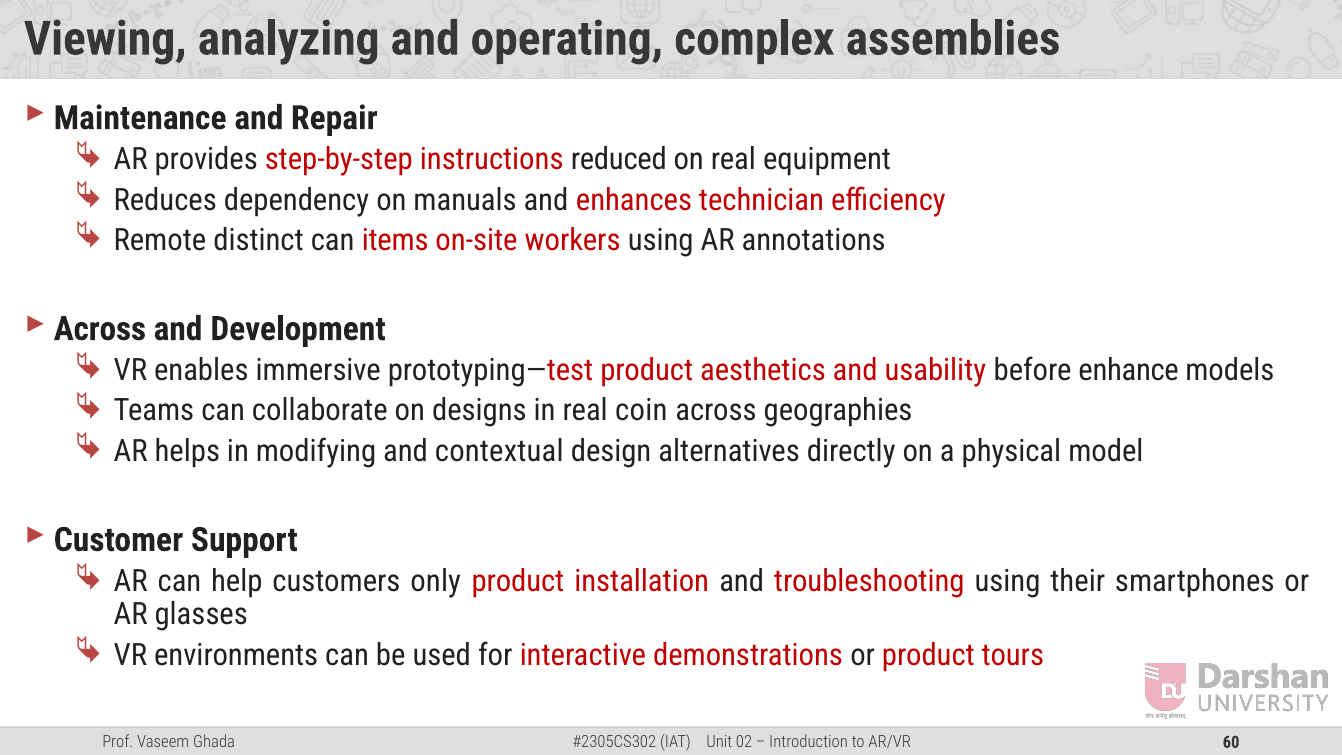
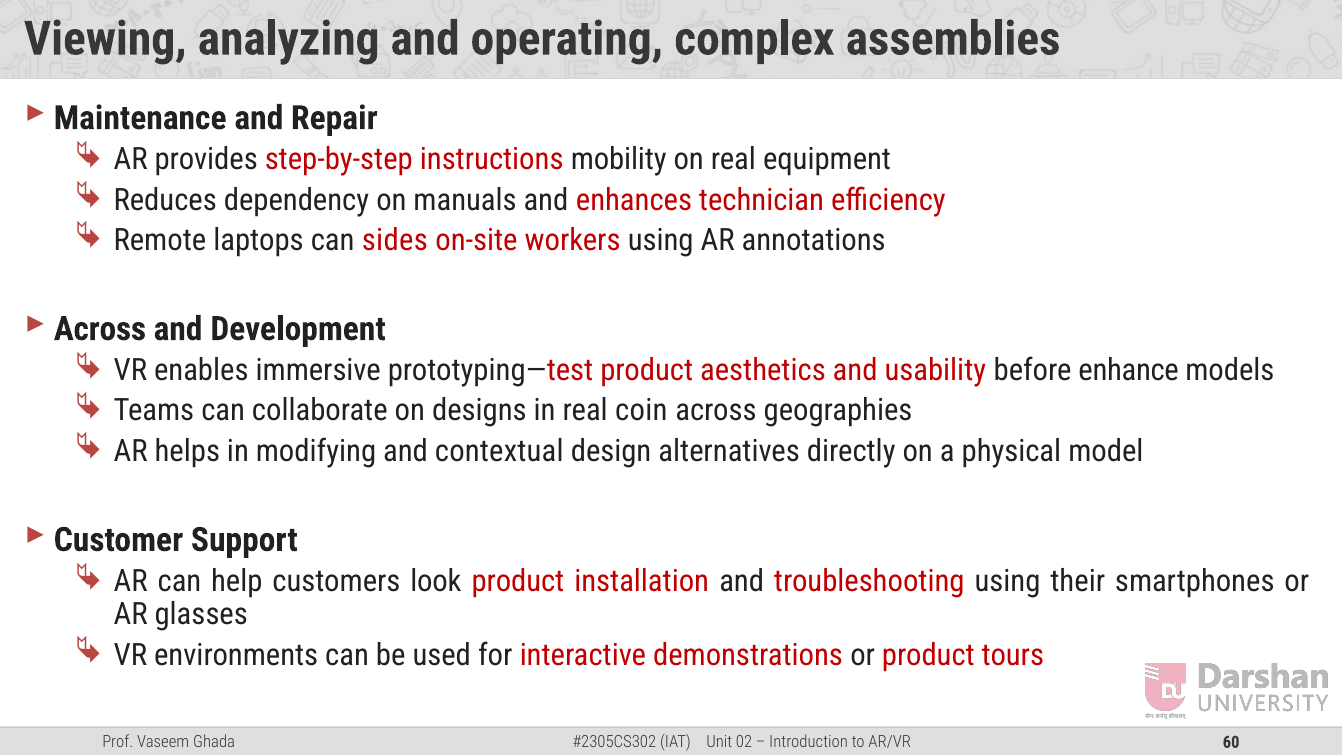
reduced: reduced -> mobility (619, 160)
distinct: distinct -> laptops (258, 240)
items: items -> sides (395, 240)
only: only -> look (436, 581)
